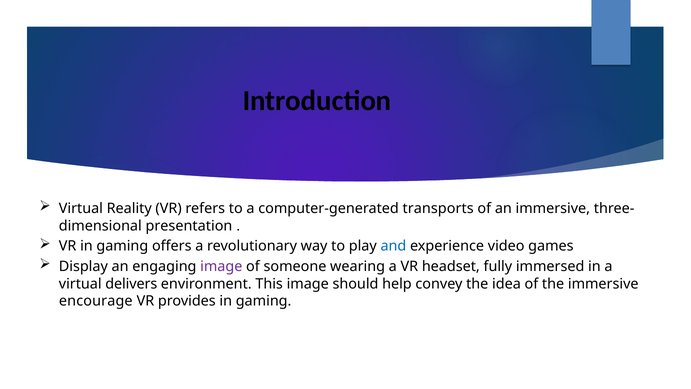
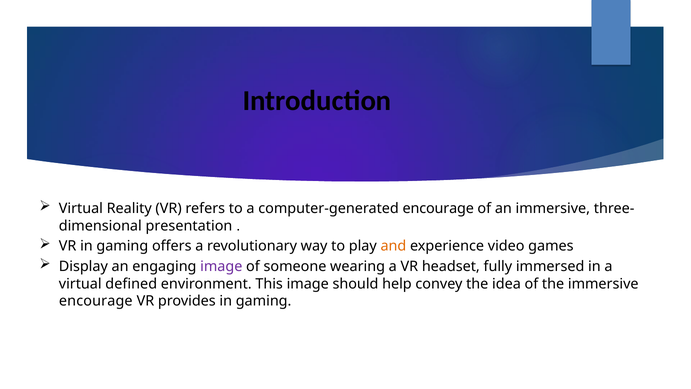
computer-generated transports: transports -> encourage (438, 208)
and colour: blue -> orange (393, 246)
delivers: delivers -> defined (131, 284)
